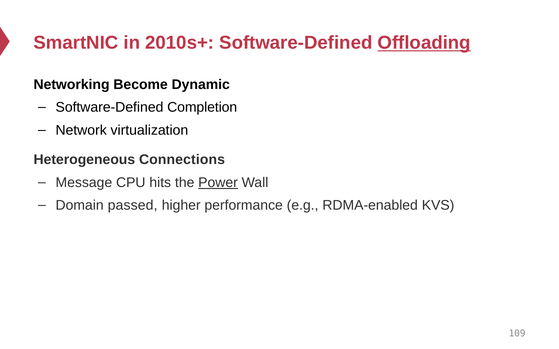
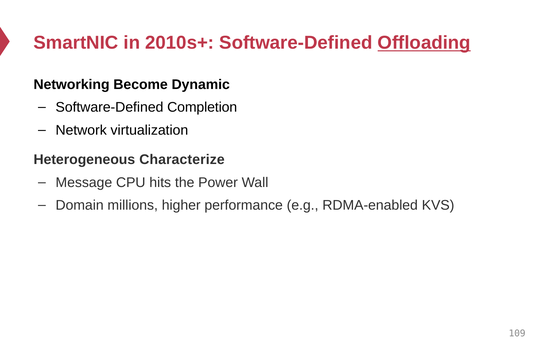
Connections: Connections -> Characterize (182, 160)
Power underline: present -> none (218, 183)
passed: passed -> millions (133, 206)
